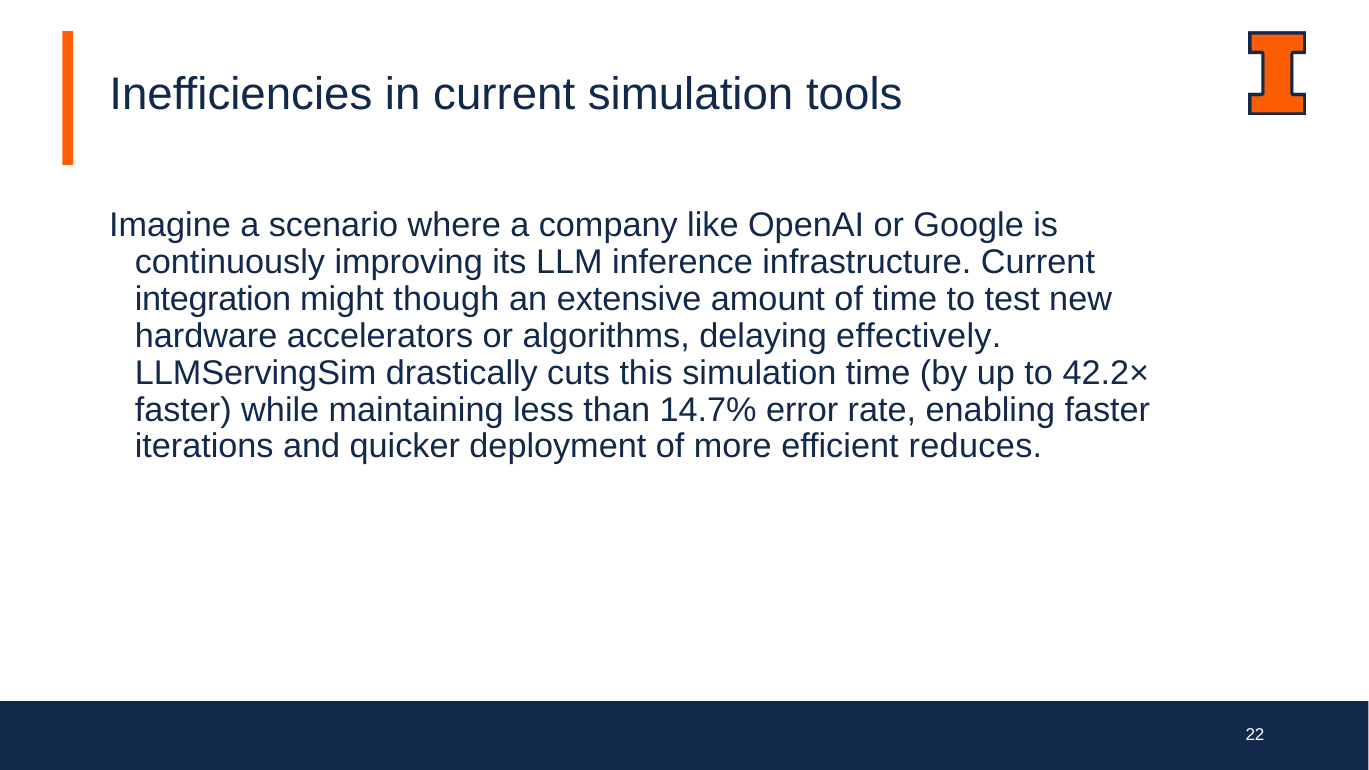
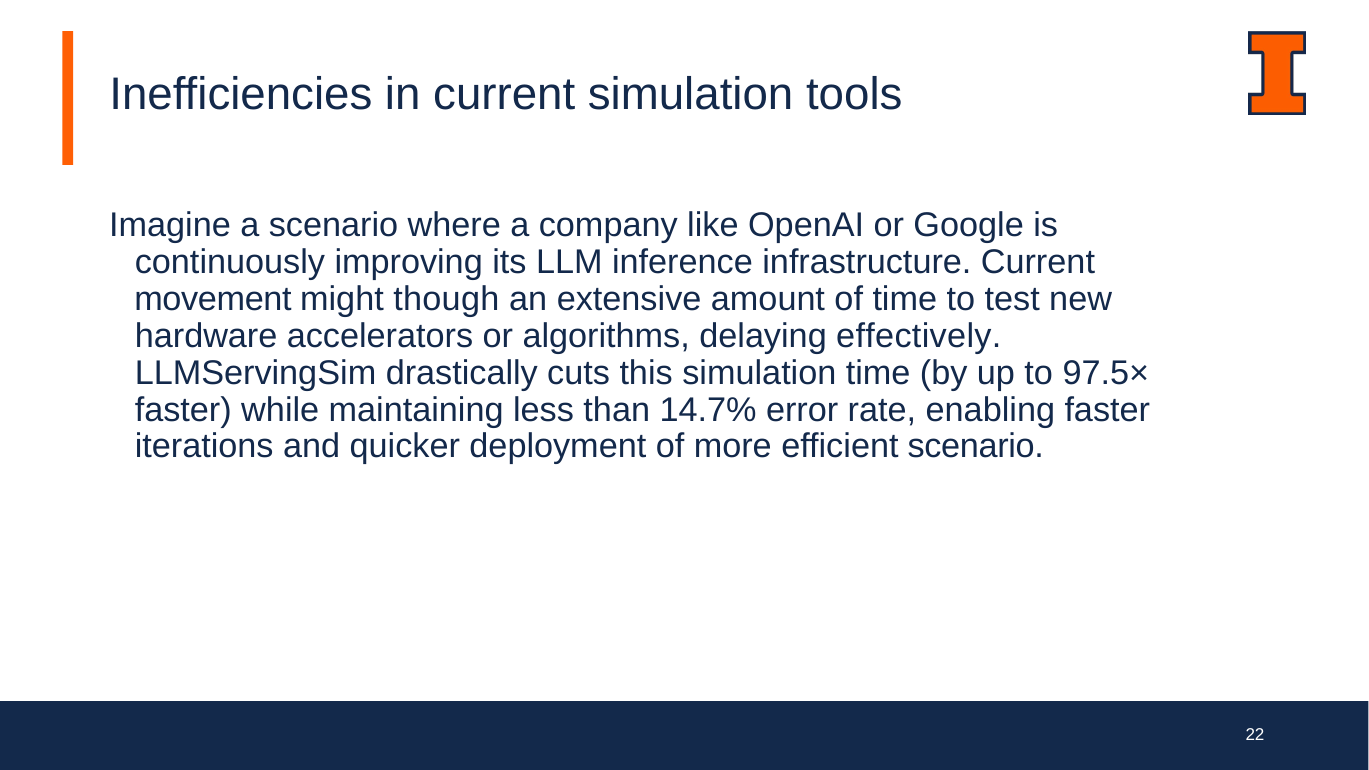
integration: integration -> movement (213, 299)
42.2×: 42.2× -> 97.5× (1106, 373)
efficient reduces: reduces -> scenario (976, 447)
